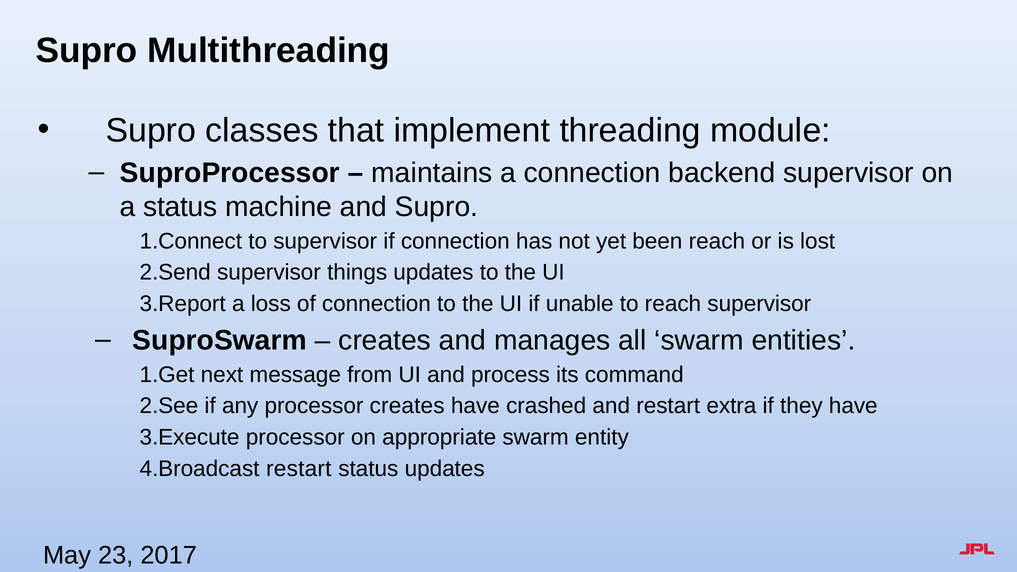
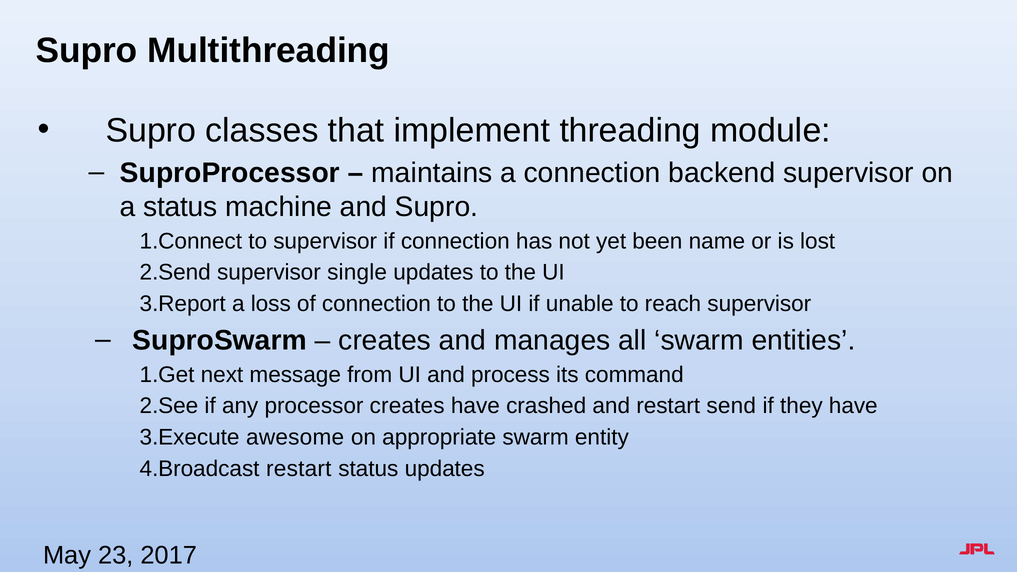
been reach: reach -> name (717, 241)
things: things -> single (357, 273)
extra: extra -> send (731, 406)
processor: processor -> awesome (295, 437)
